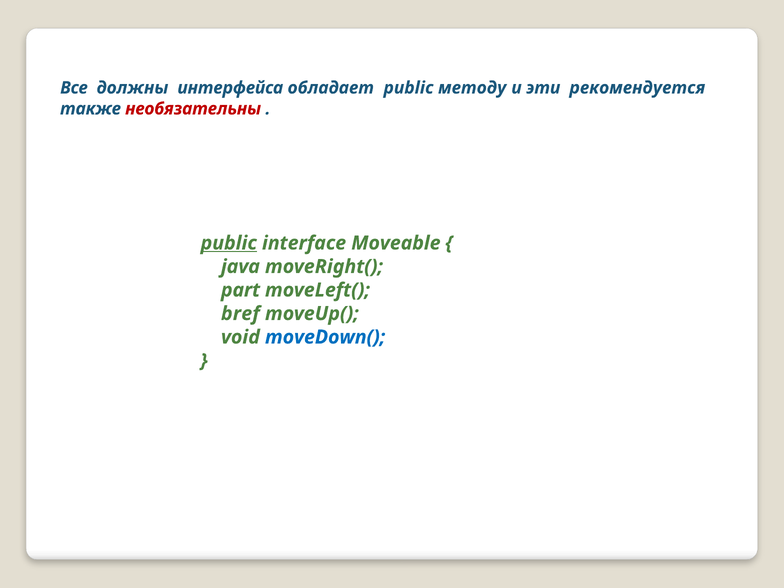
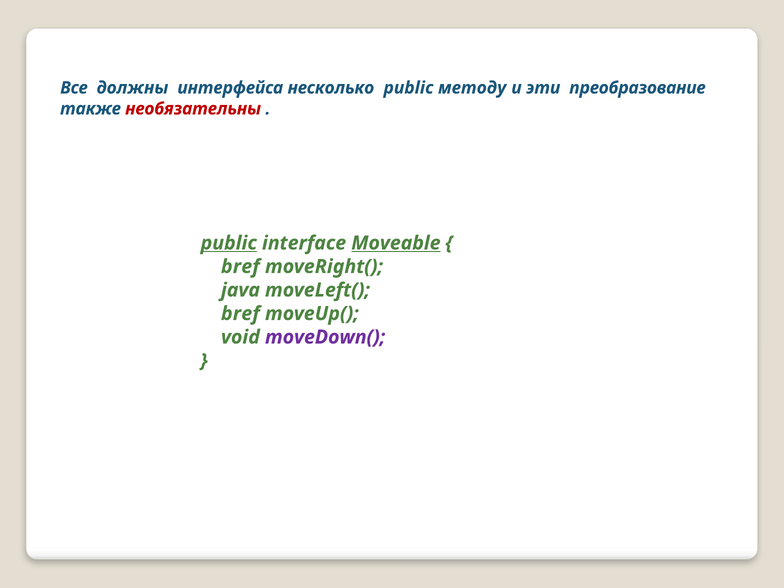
обладает: обладает -> несколько (331, 88)
рекомендуется: рекомендуется -> преобразование (637, 88)
Moveable underline: none -> present (396, 243)
jаvа: jаvа -> bref (240, 267)
part: part -> java (240, 290)
moveDown( colour: blue -> purple (325, 337)
